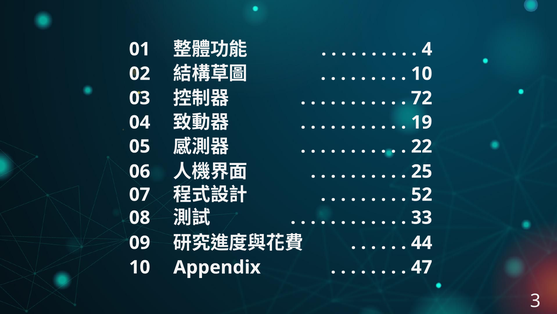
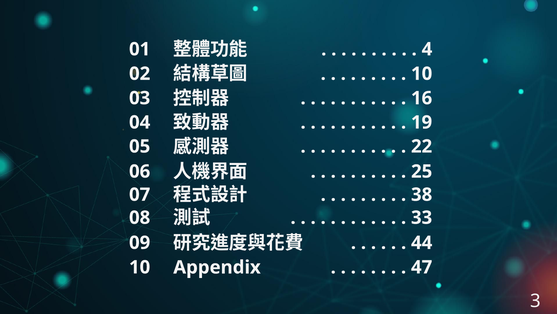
72: 72 -> 16 (422, 98)
52: 52 -> 38 (422, 194)
